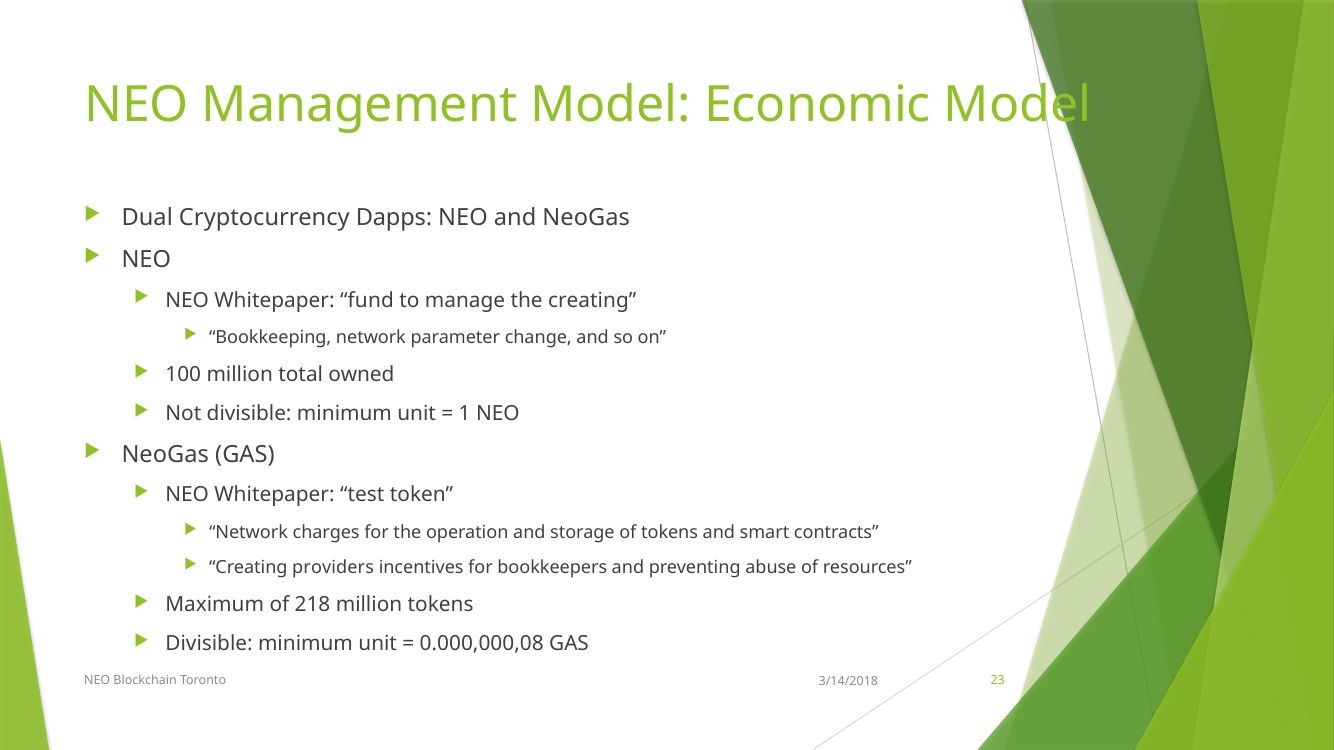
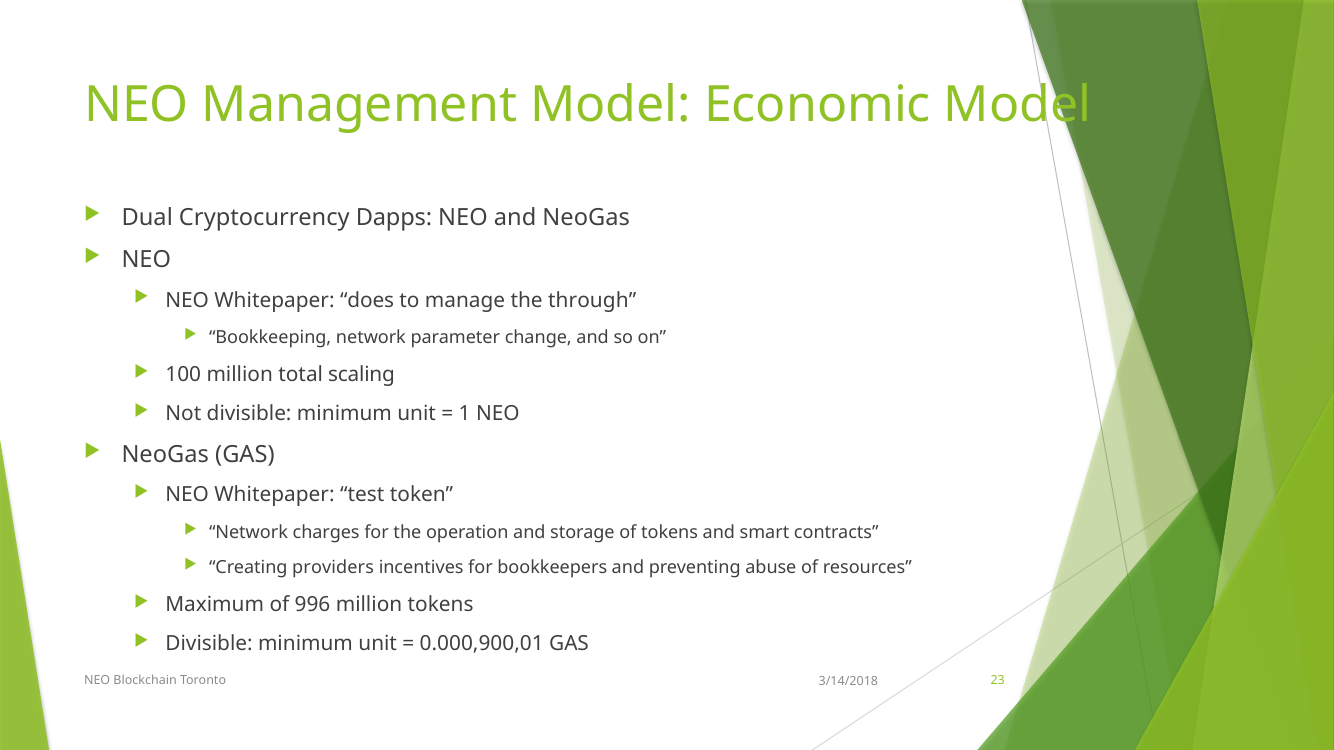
fund: fund -> does (367, 301)
the creating: creating -> through (592, 301)
owned: owned -> scaling (361, 375)
218: 218 -> 996 (313, 605)
0.000,000,08: 0.000,000,08 -> 0.000,900,01 (482, 644)
